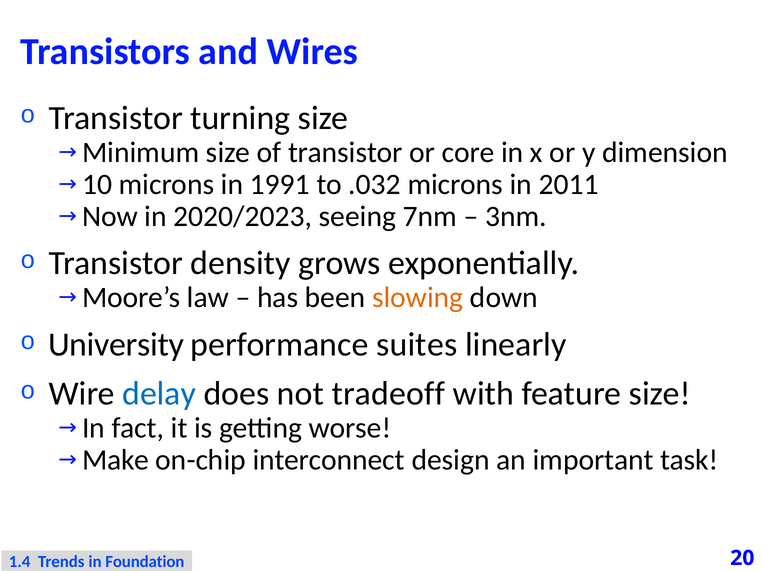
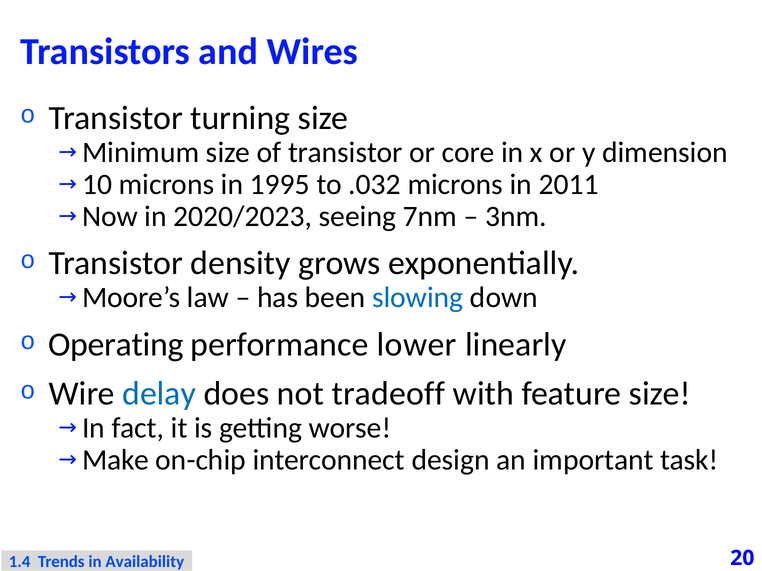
1991: 1991 -> 1995 (280, 184)
slowing colour: orange -> blue (418, 298)
University: University -> Operating (116, 345)
suites: suites -> lower (417, 345)
Foundation: Foundation -> Availability (145, 562)
